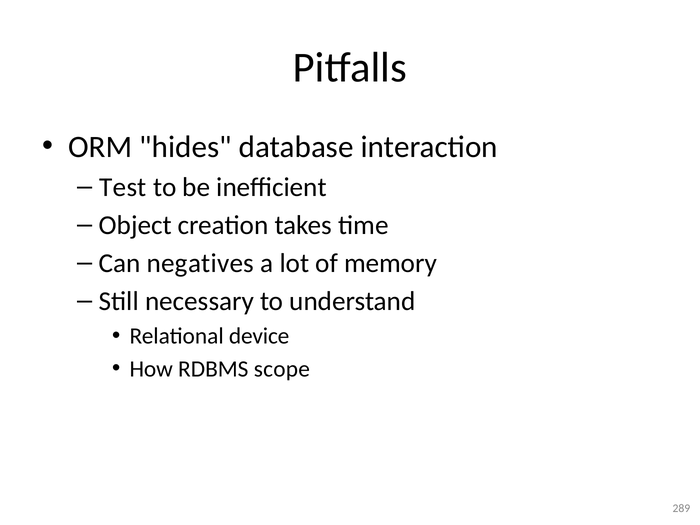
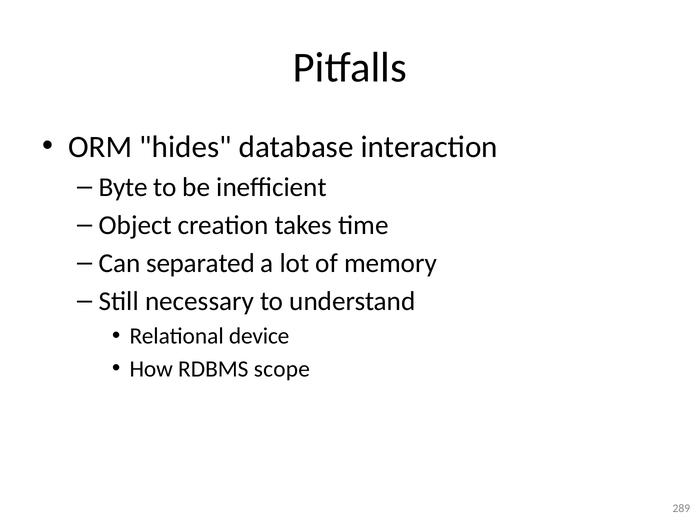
Test: Test -> Byte (123, 187)
negatives: negatives -> separated (201, 263)
